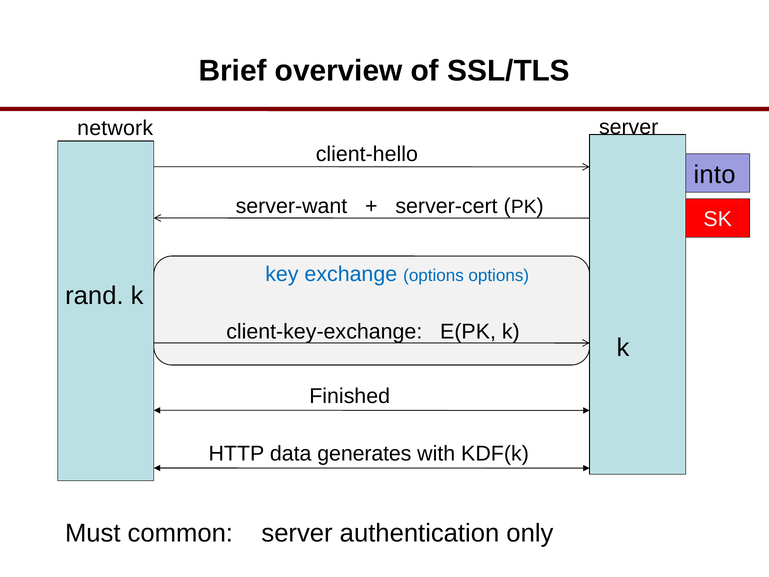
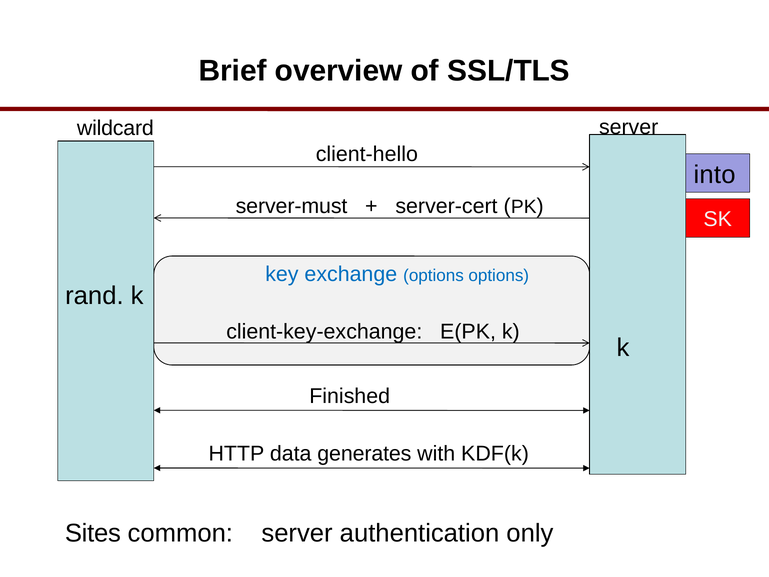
network: network -> wildcard (115, 128)
server-want: server-want -> server-must (292, 206)
Must: Must -> Sites (93, 533)
